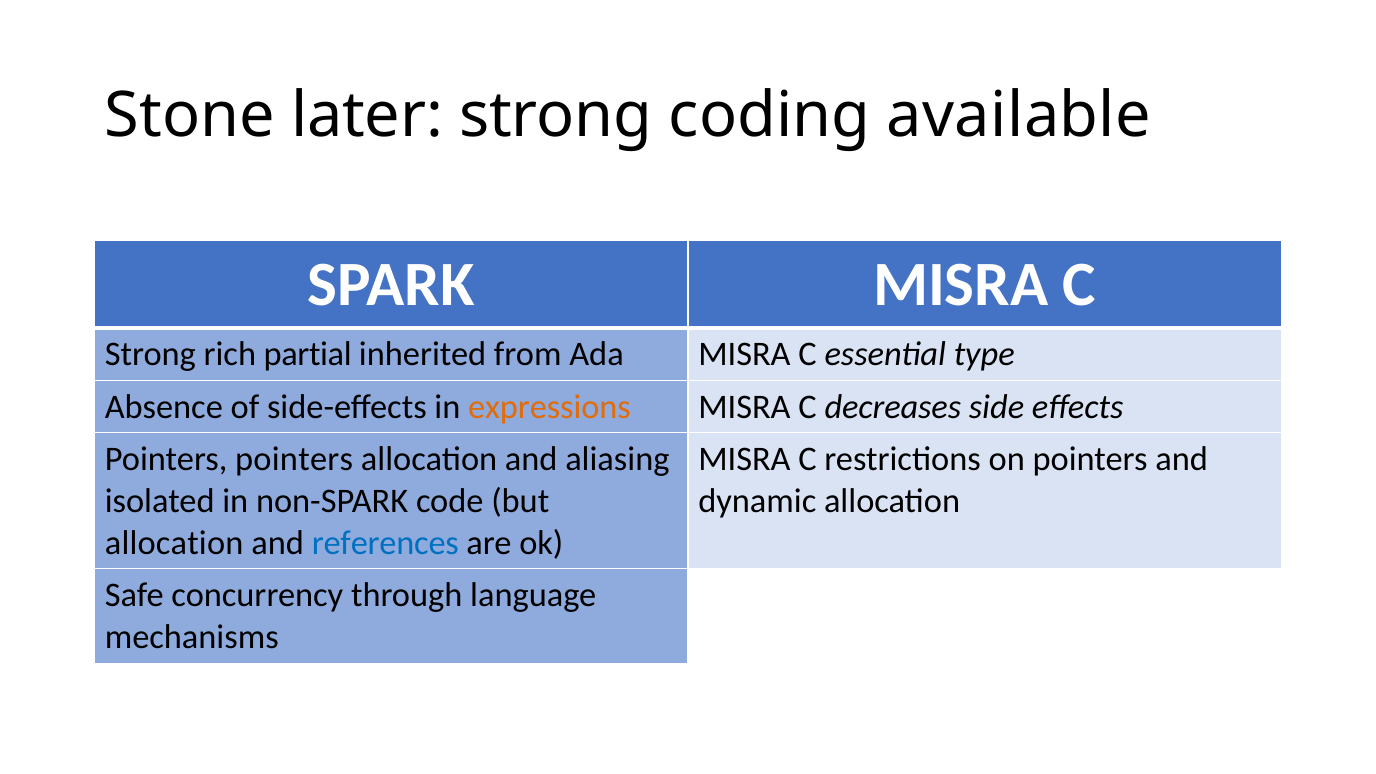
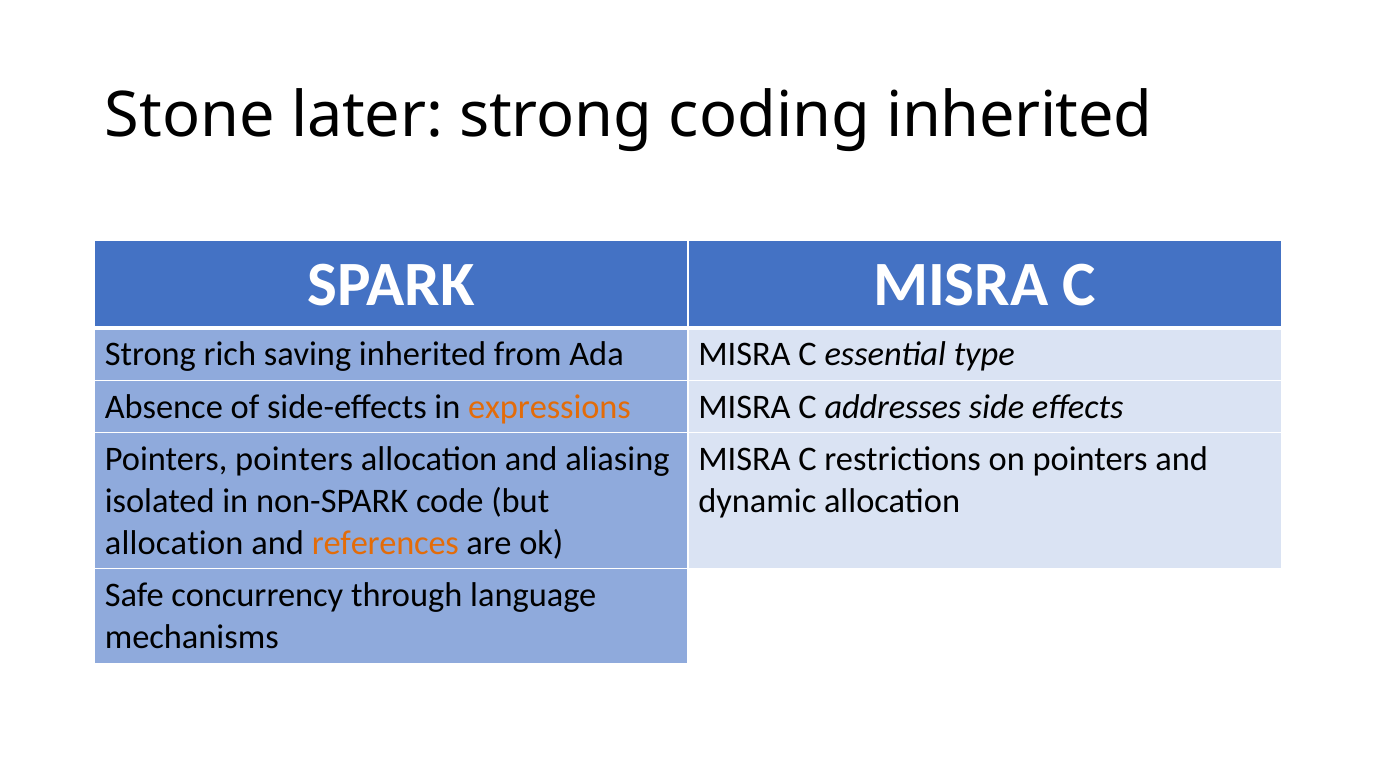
coding available: available -> inherited (1019, 116)
partial: partial -> saving (308, 354)
decreases: decreases -> addresses (893, 407)
references colour: blue -> orange (385, 543)
